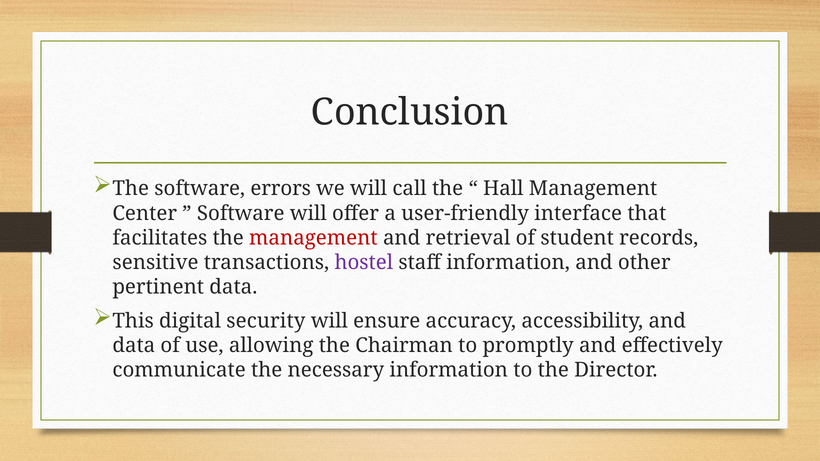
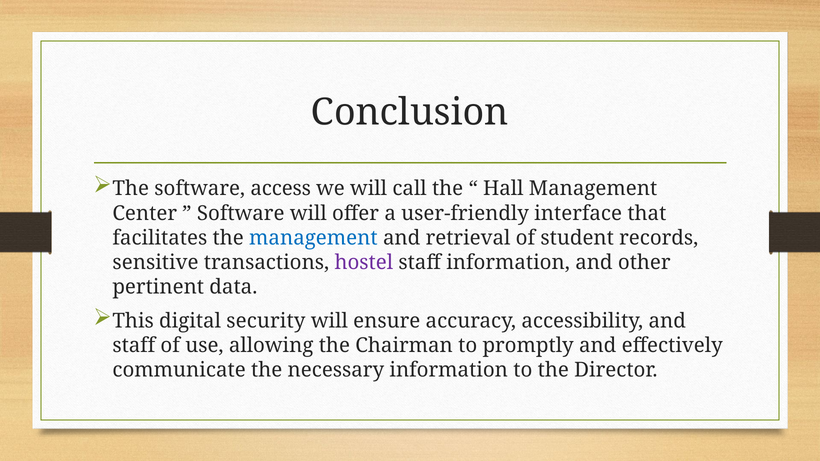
errors: errors -> access (281, 189)
management colour: red -> blue (313, 238)
data: data -> staff (134, 346)
